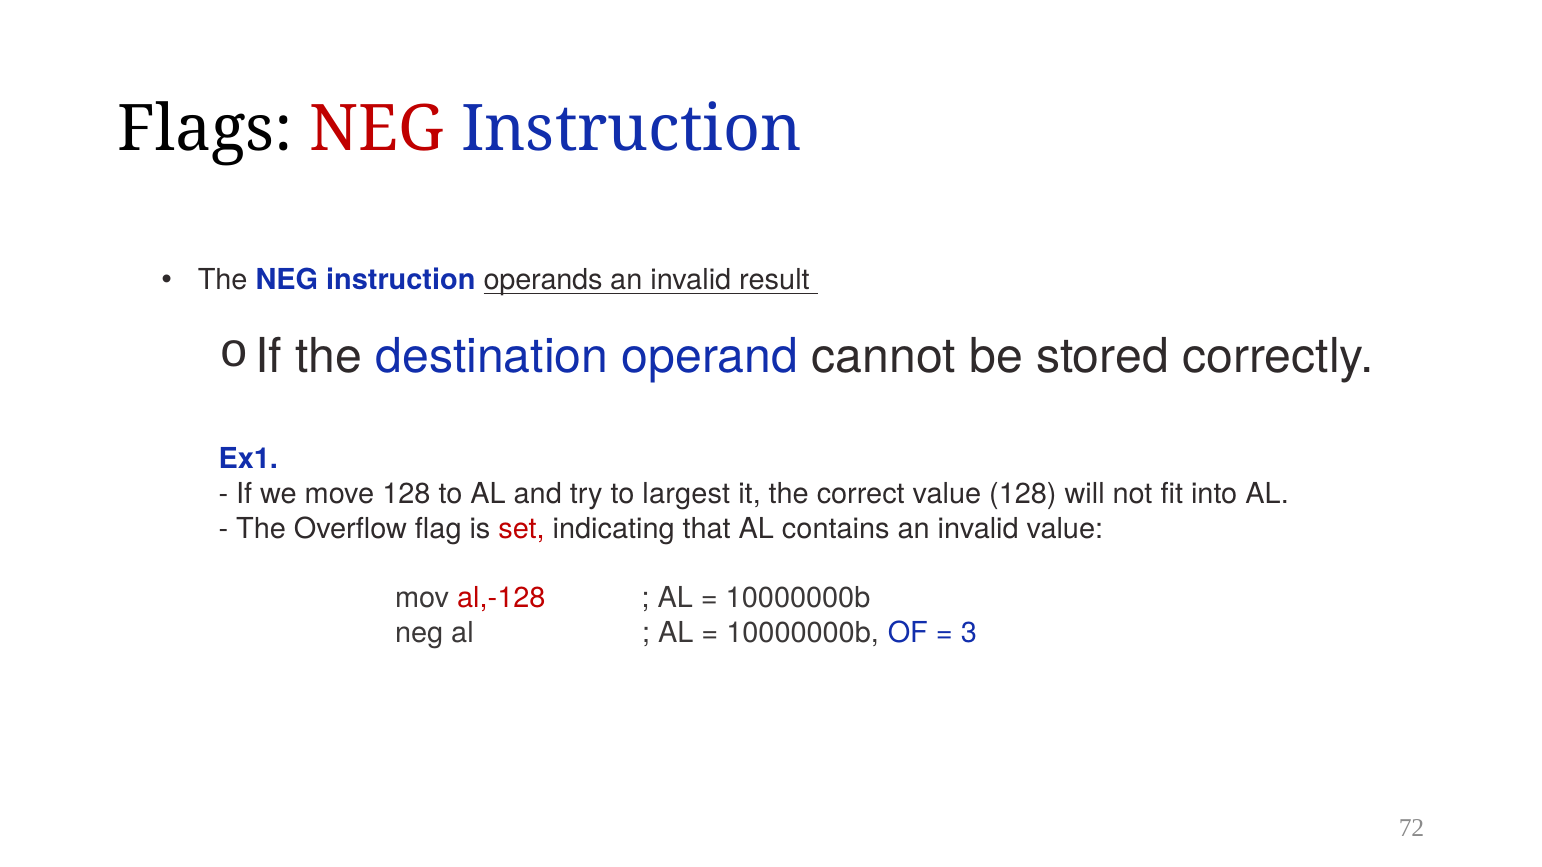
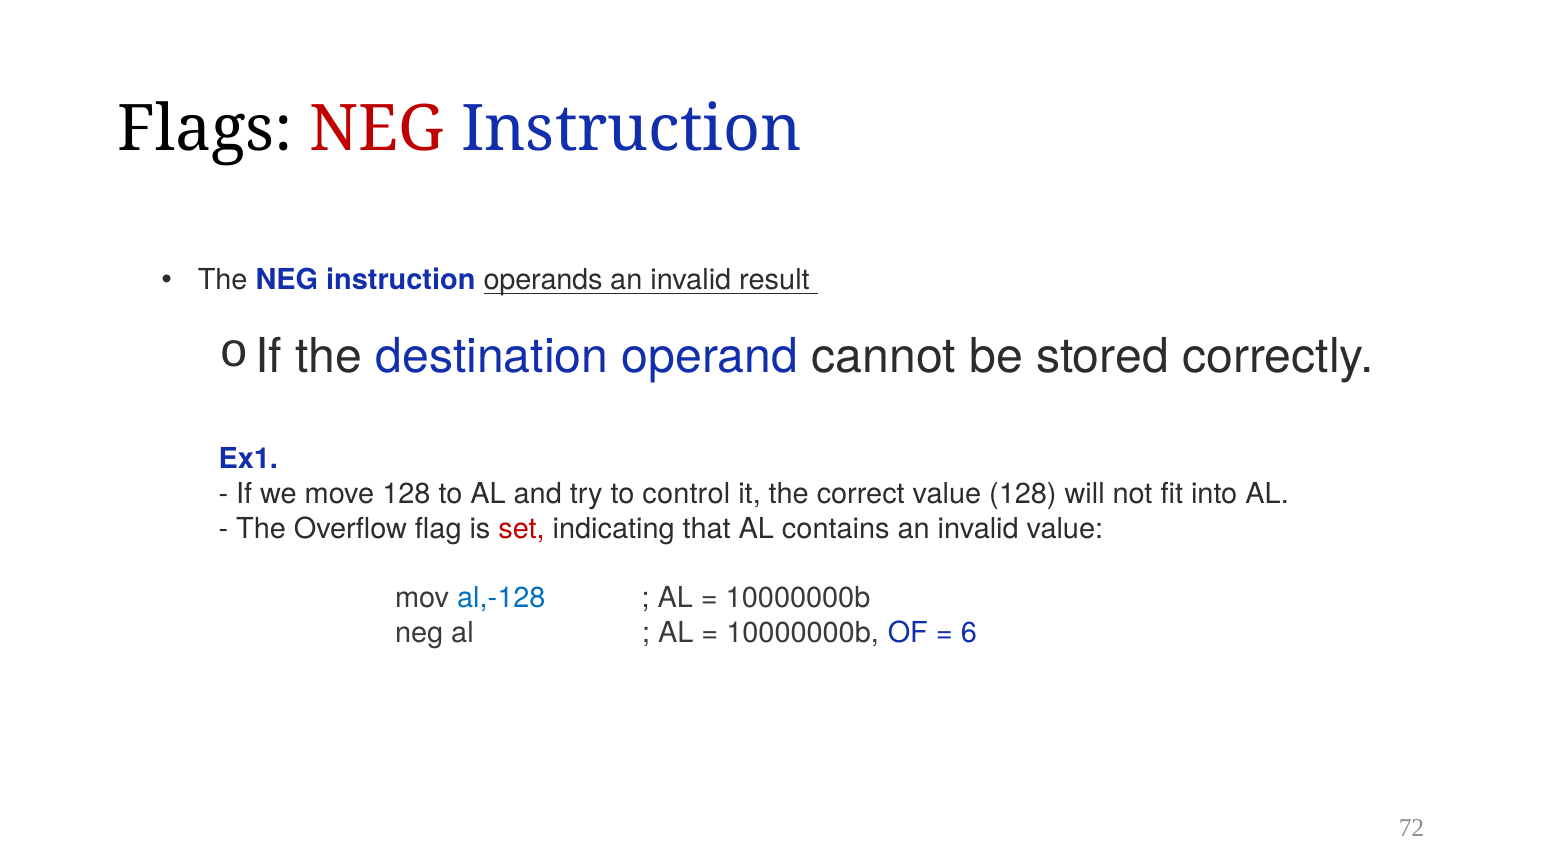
largest: largest -> control (686, 494)
al,-128 colour: red -> blue (501, 598)
3: 3 -> 6 (969, 633)
